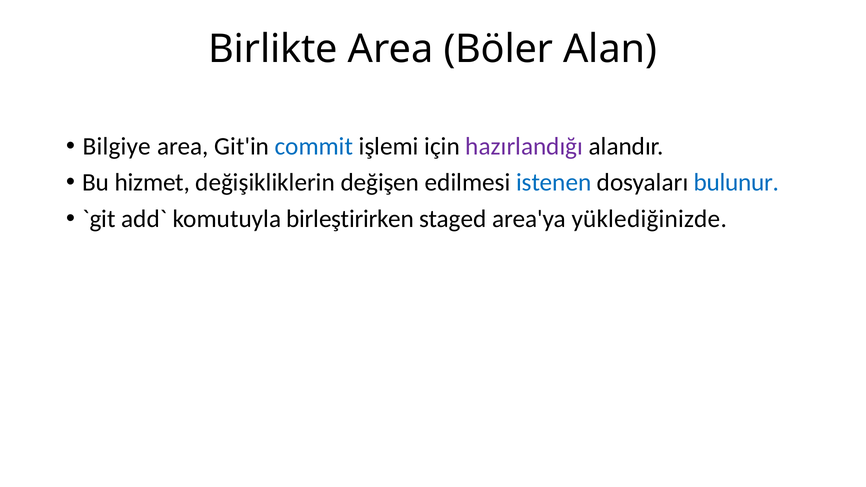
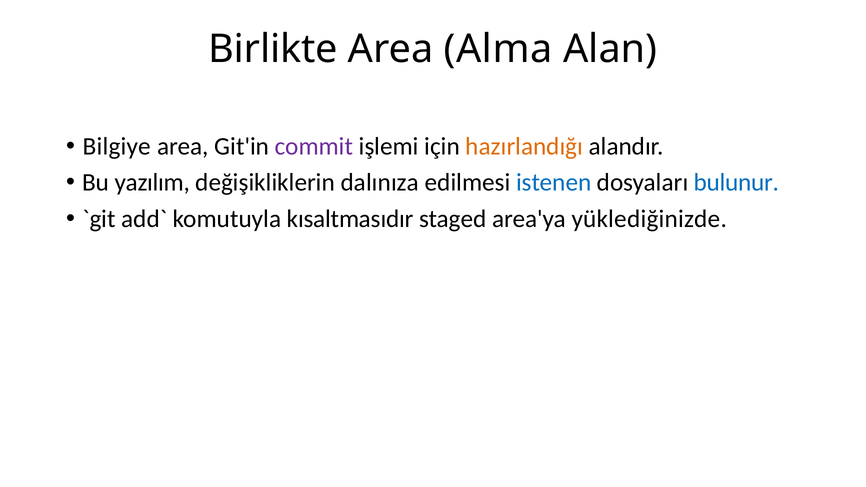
Böler: Böler -> Alma (498, 49)
commit colour: blue -> purple (314, 146)
hazırlandığı colour: purple -> orange (524, 146)
hizmet: hizmet -> yazılım (152, 183)
değişen: değişen -> dalınıza (380, 183)
birleştirirken: birleştirirken -> kısaltmasıdır (350, 219)
